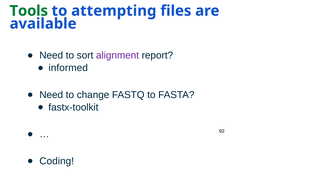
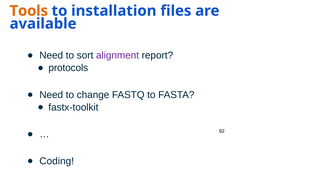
Tools colour: green -> orange (29, 11)
attempting: attempting -> installation (114, 11)
informed: informed -> protocols (68, 68)
